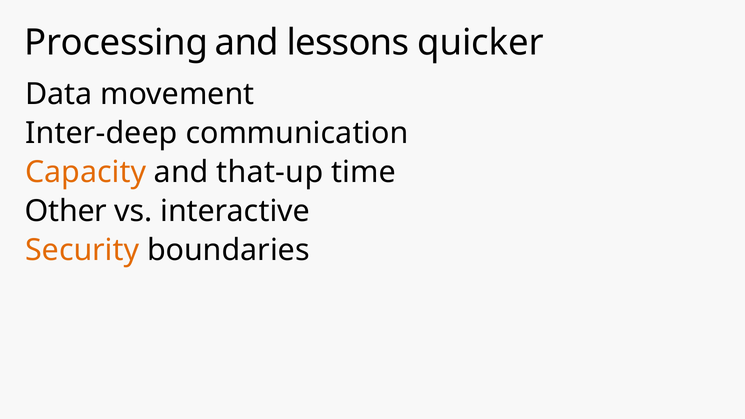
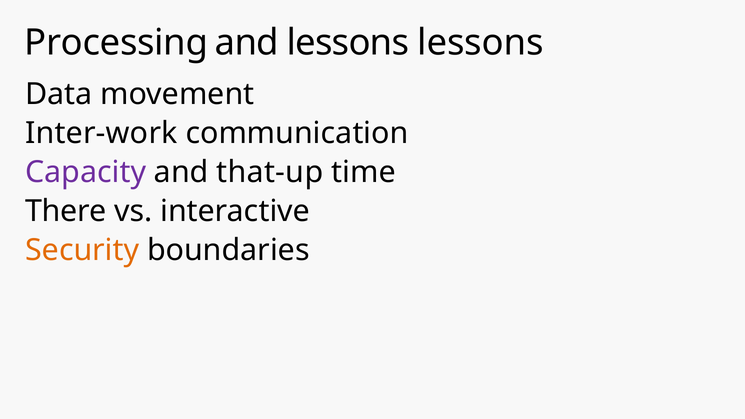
lessons quicker: quicker -> lessons (480, 43)
Inter-deep: Inter-deep -> Inter-work (101, 133)
Capacity colour: orange -> purple (86, 172)
Other: Other -> There (66, 211)
